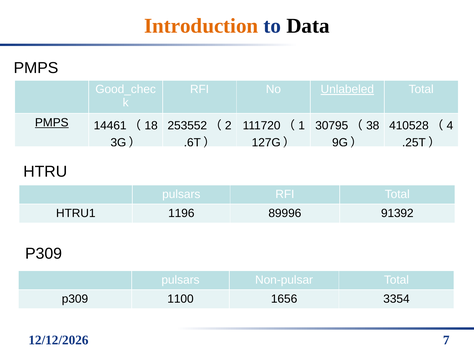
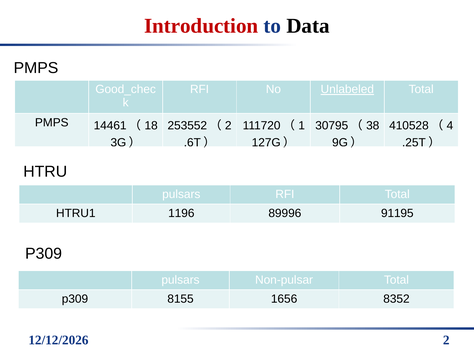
Introduction colour: orange -> red (201, 26)
PMPS underline: present -> none (52, 123)
91392: 91392 -> 91195 (397, 214)
1100: 1100 -> 8155 (181, 299)
3354: 3354 -> 8352 (396, 299)
7: 7 -> 2 (446, 341)
